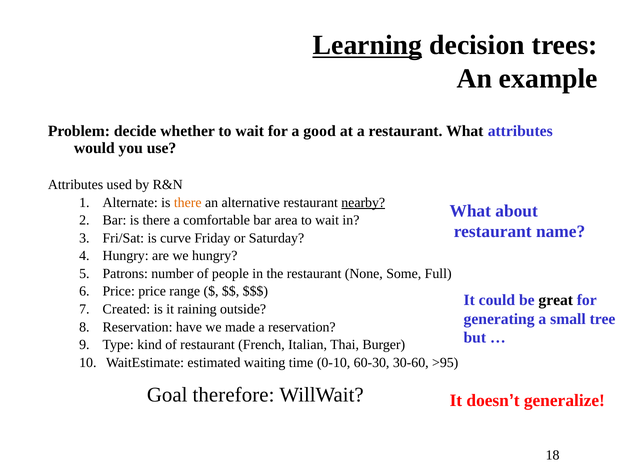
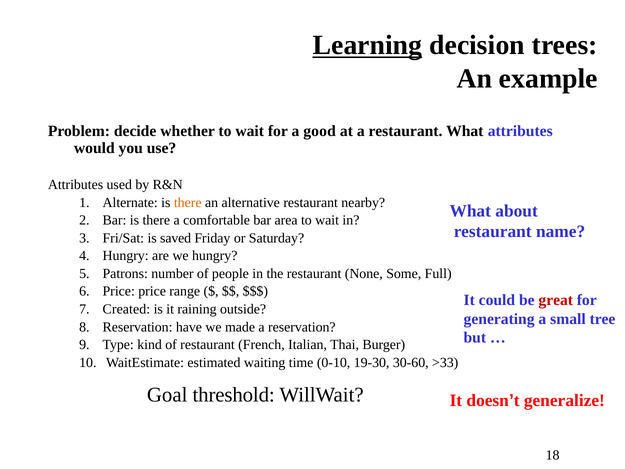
nearby underline: present -> none (363, 202)
curve: curve -> saved (176, 238)
great colour: black -> red (556, 300)
60-30: 60-30 -> 19-30 (372, 362)
>95: >95 -> >33 (445, 362)
therefore: therefore -> threshold (234, 395)
